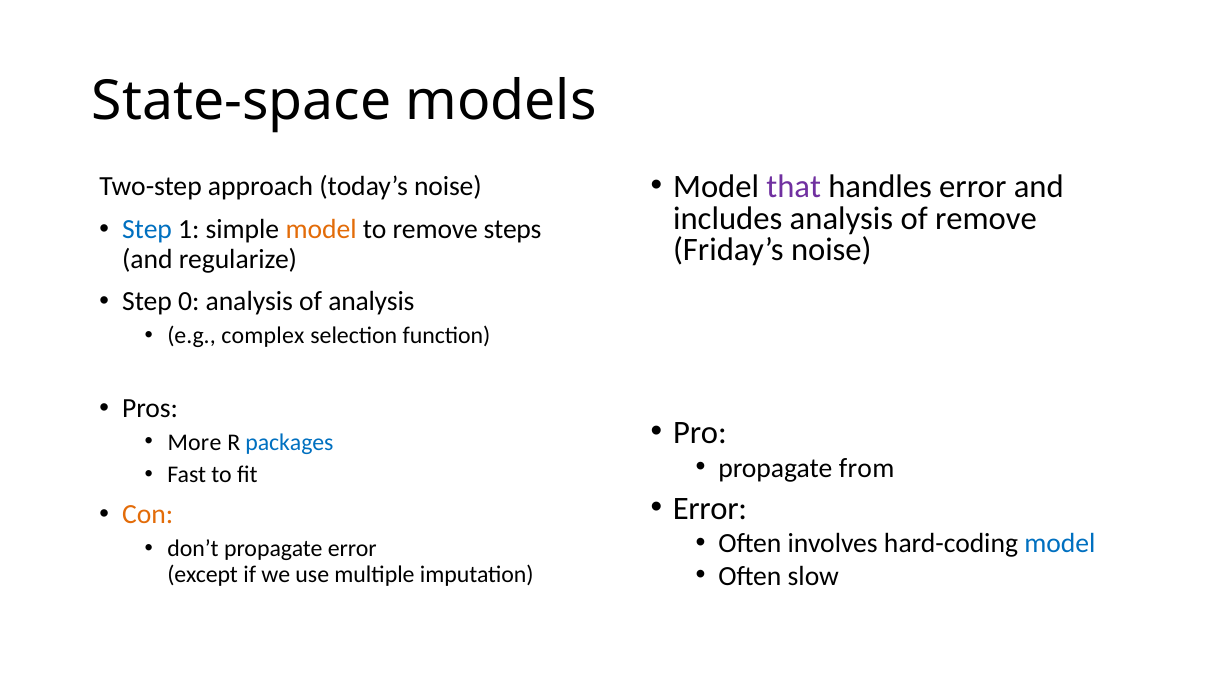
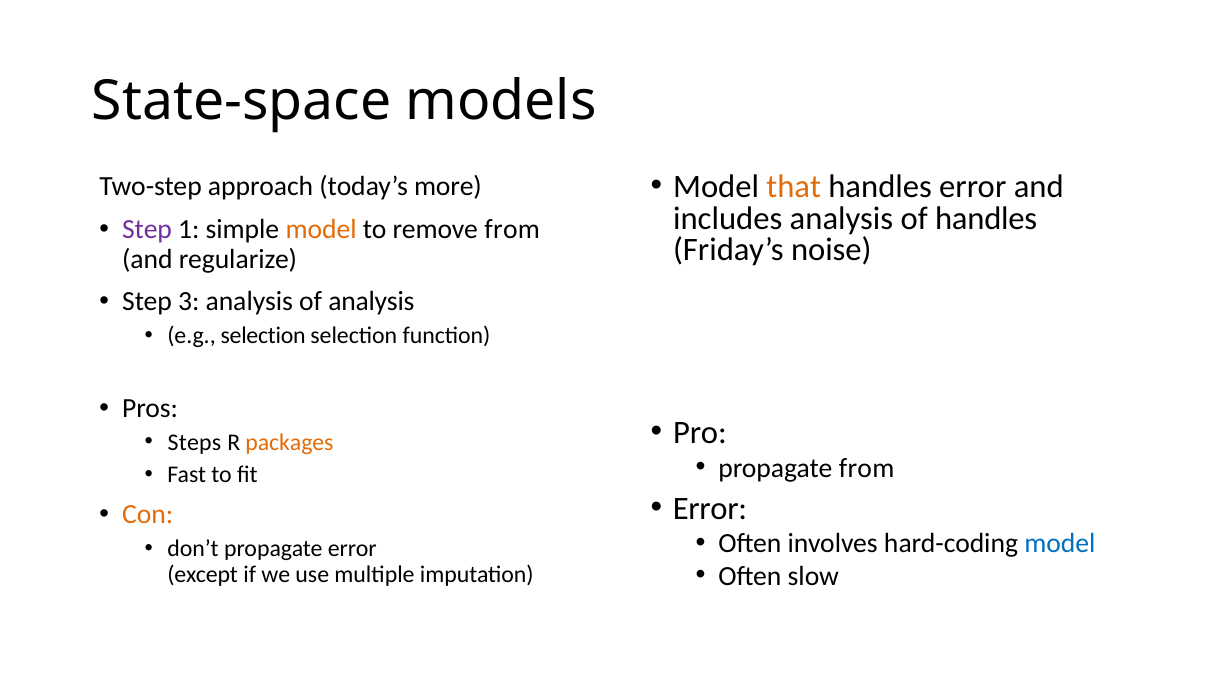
that colour: purple -> orange (794, 186)
today’s noise: noise -> more (448, 186)
of remove: remove -> handles (986, 218)
Step colour: blue -> purple (147, 229)
remove steps: steps -> from (512, 229)
0: 0 -> 3 (189, 301)
e.g complex: complex -> selection (263, 335)
More: More -> Steps (194, 442)
packages colour: blue -> orange (289, 442)
